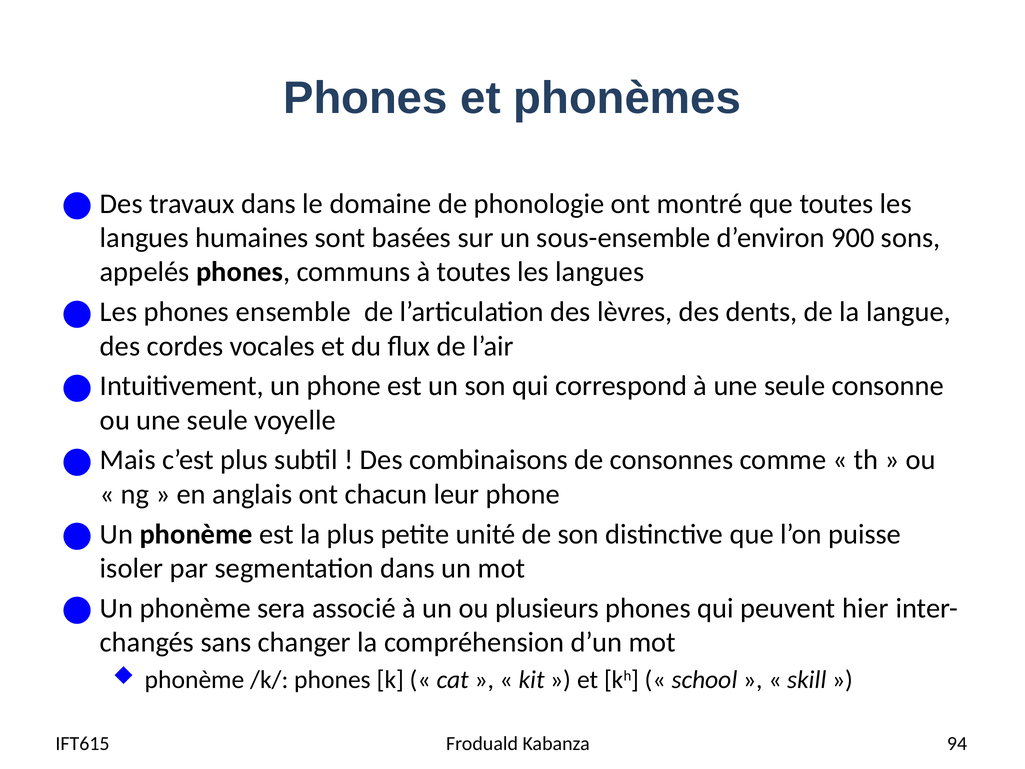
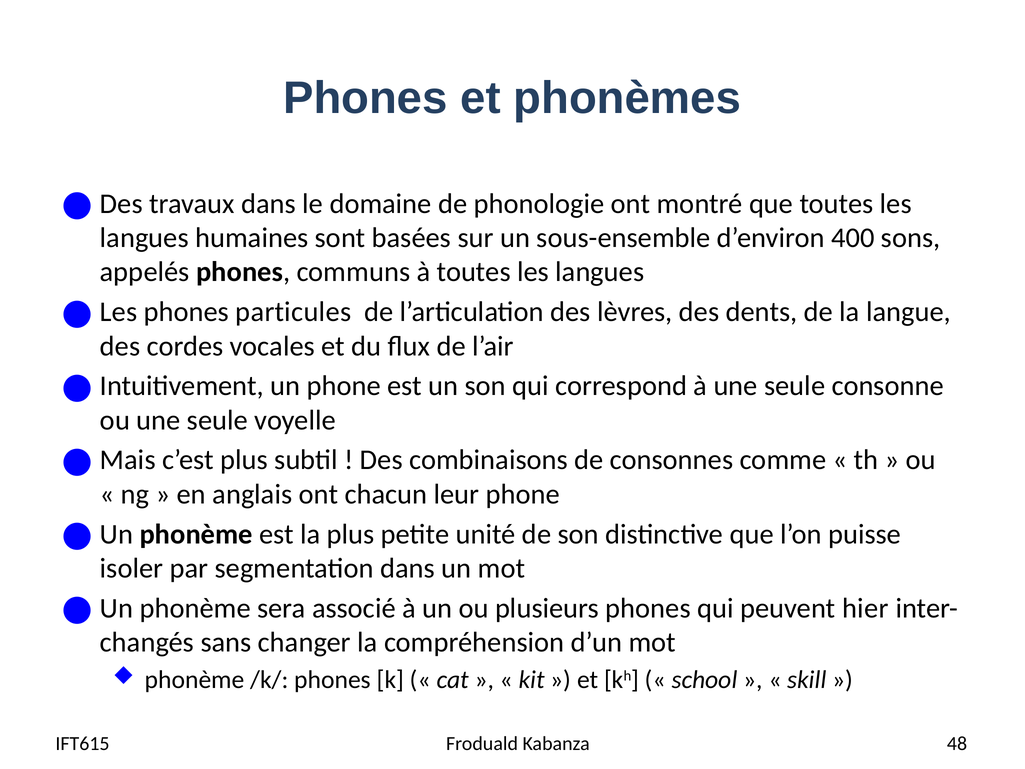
900: 900 -> 400 (853, 238)
ensemble: ensemble -> particules (293, 312)
94: 94 -> 48 (957, 743)
